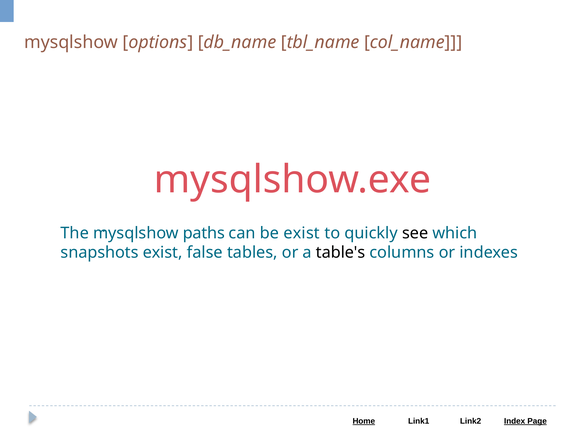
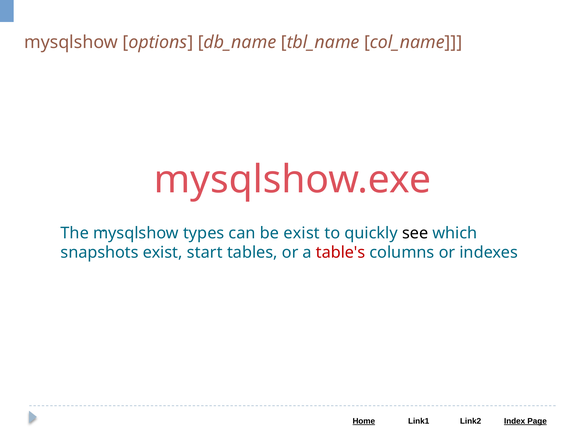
paths: paths -> types (204, 234)
false: false -> start (205, 253)
table's colour: black -> red (341, 253)
